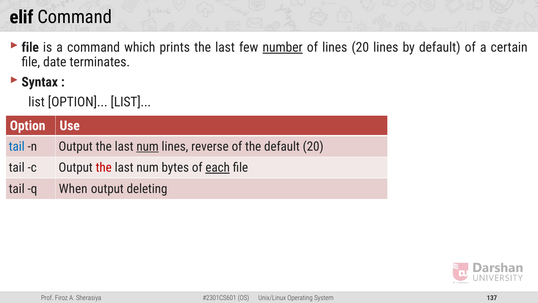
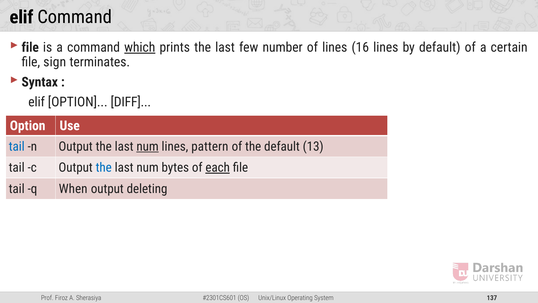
which underline: none -> present (140, 47)
number underline: present -> none (283, 47)
lines 20: 20 -> 16 (360, 47)
date: date -> sign (55, 62)
list: list -> elif (37, 102)
OPTION LIST: LIST -> DIFF (131, 102)
reverse: reverse -> pattern (210, 146)
default 20: 20 -> 13 (313, 146)
the colour: red -> blue (104, 167)
